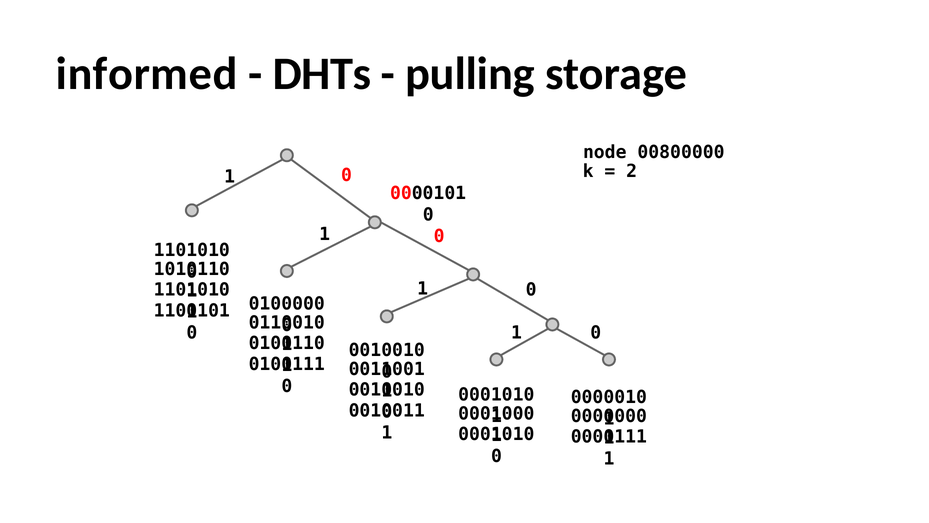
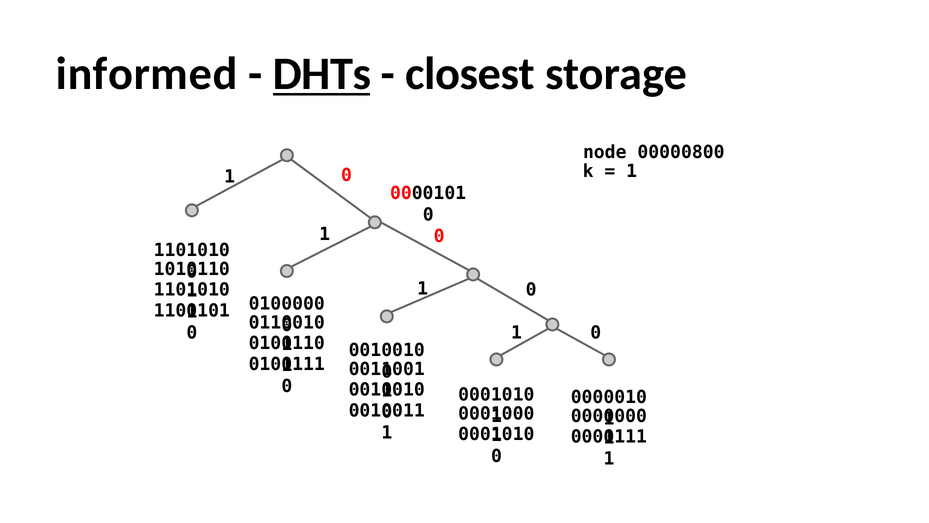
DHTs underline: none -> present (322, 74)
pulling: pulling -> closest (470, 74)
00800000: 00800000 -> 00000800 (681, 152)
2: 2 -> 1 (632, 171)
